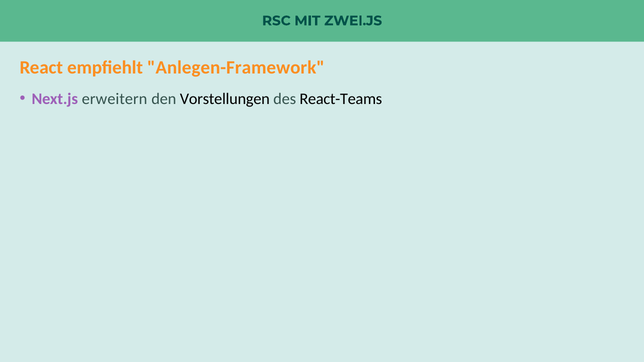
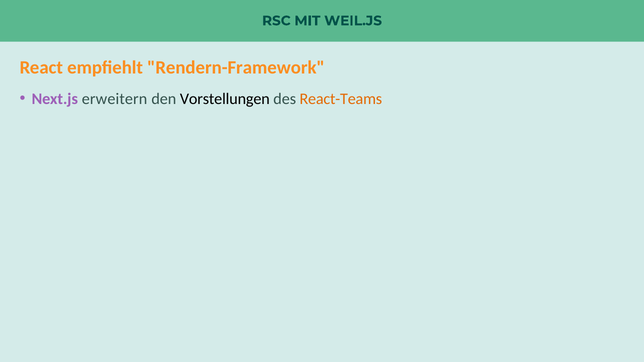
ZWEI.JS: ZWEI.JS -> WEIL.JS (353, 21)
Anlegen-Framework: Anlegen-Framework -> Rendern-Framework (236, 67)
React-Teams colour: black -> orange (341, 99)
